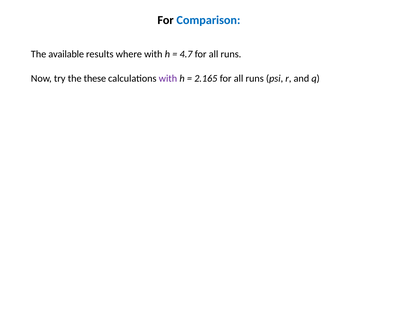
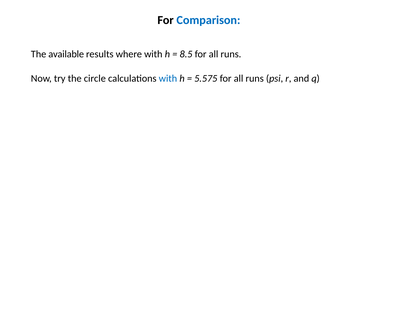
4.7: 4.7 -> 8.5 (186, 54)
these: these -> circle (95, 78)
with colour: purple -> blue (168, 78)
2.165: 2.165 -> 5.575 (206, 78)
